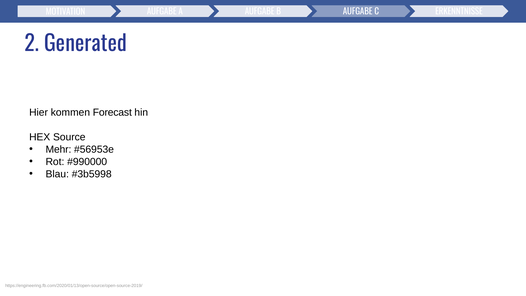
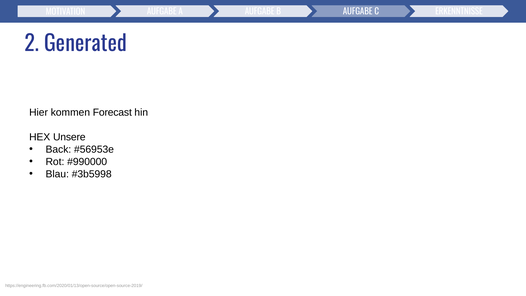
Source: Source -> Unsere (69, 137)
Mehr: Mehr -> Back (58, 149)
